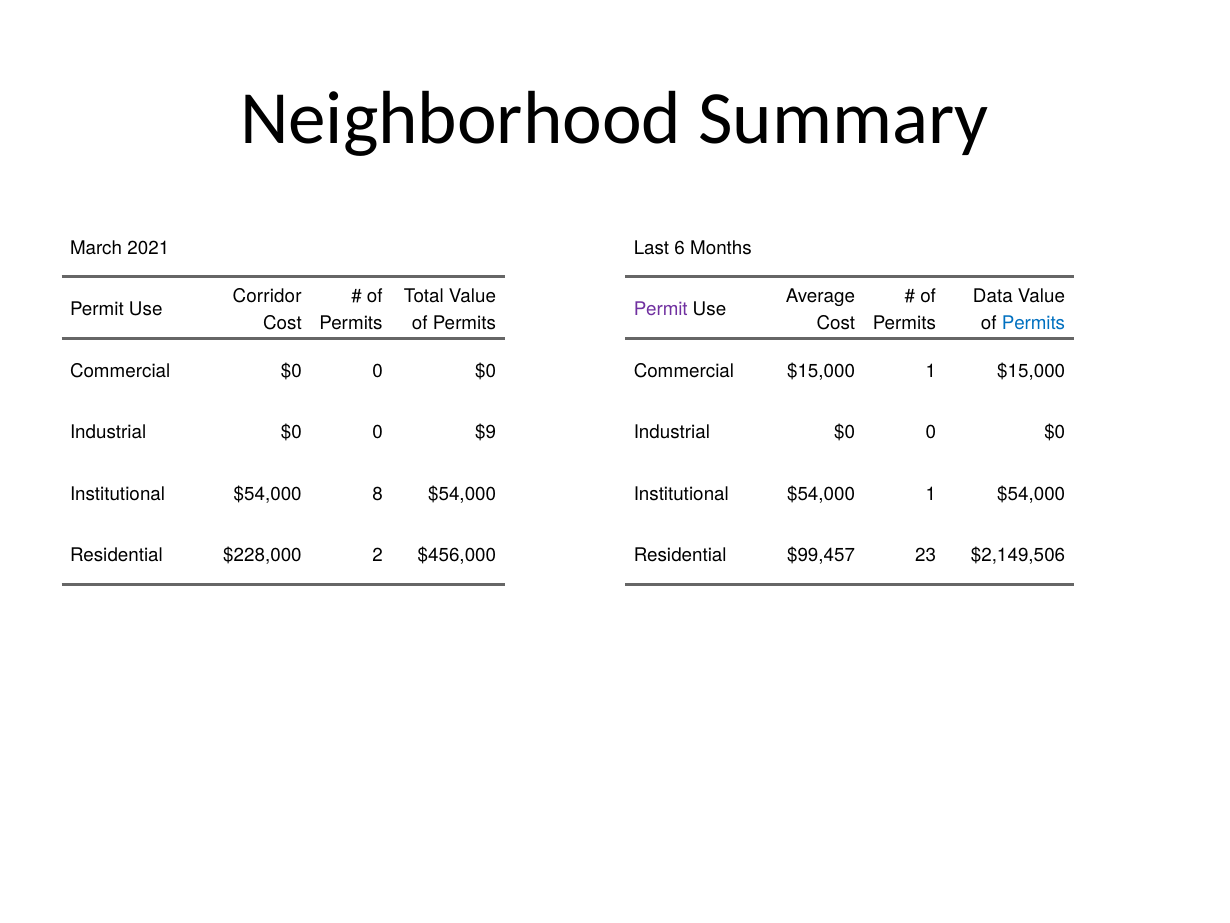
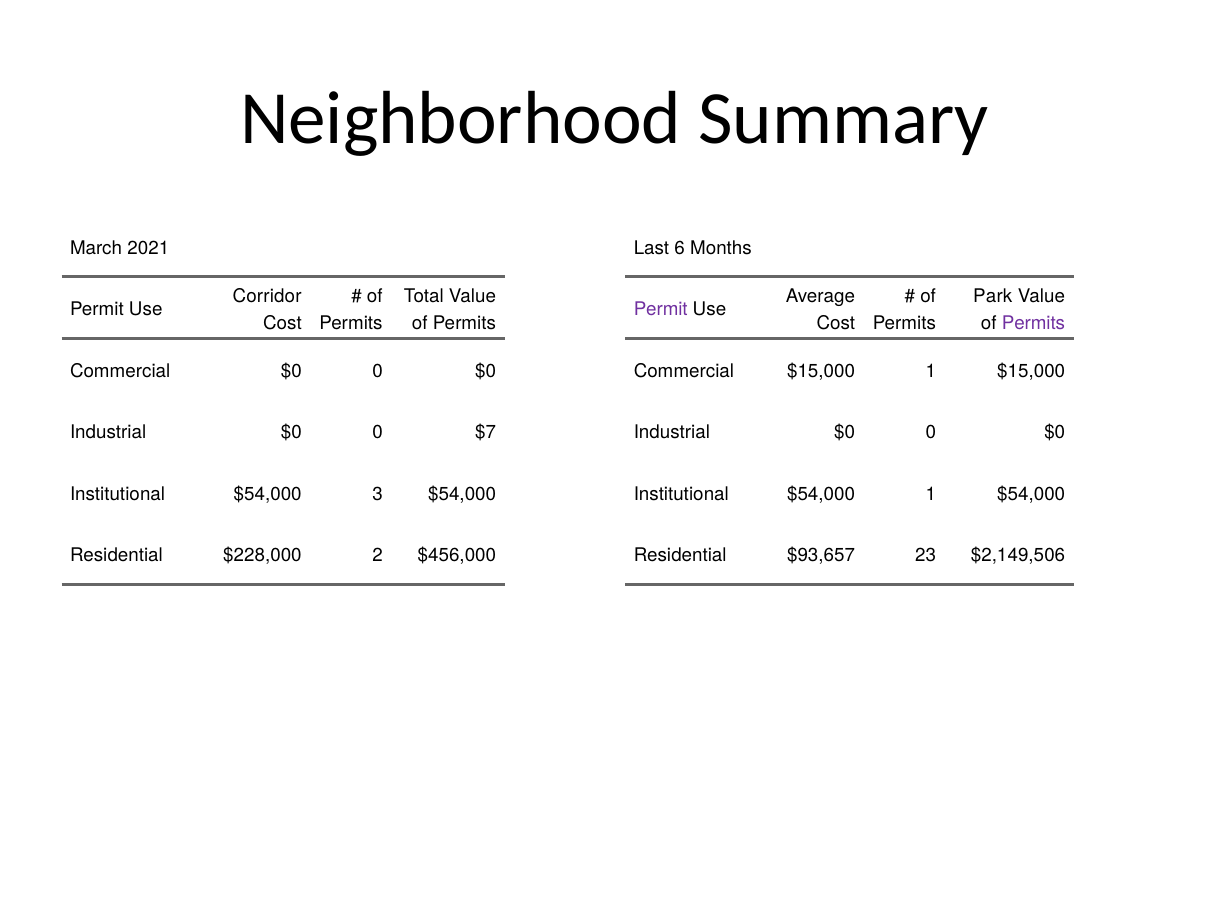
Data: Data -> Park (993, 296)
Permits colour: blue -> purple (1033, 323)
$9: $9 -> $7 (486, 432)
8: 8 -> 3 (378, 494)
$99,457: $99,457 -> $93,657 (821, 555)
